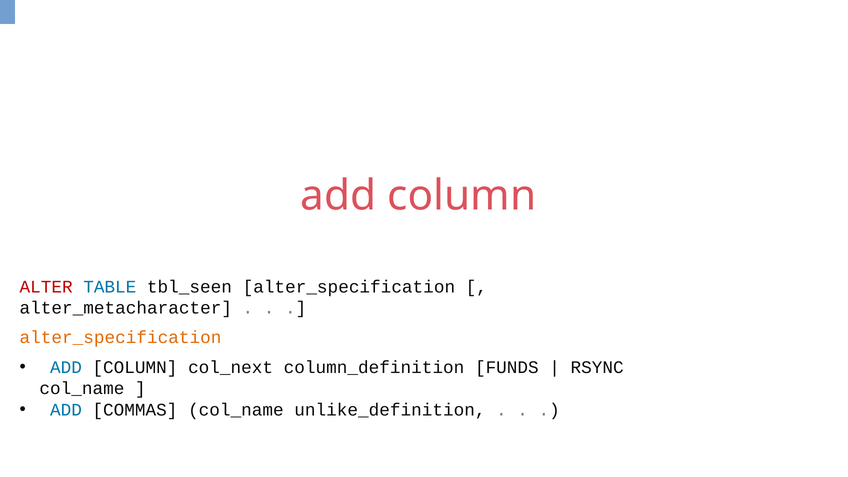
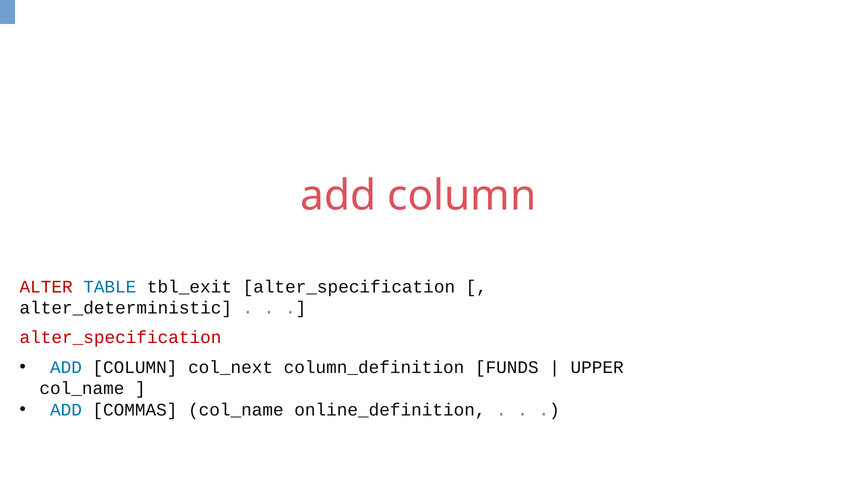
tbl_seen: tbl_seen -> tbl_exit (189, 287)
alter_metacharacter: alter_metacharacter -> alter_deterministic (126, 308)
alter_specification colour: orange -> red (120, 338)
RSYNC: RSYNC -> UPPER (597, 367)
unlike_definition: unlike_definition -> online_definition (390, 410)
